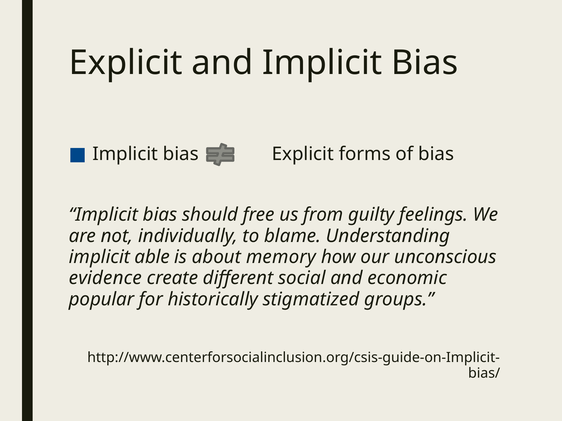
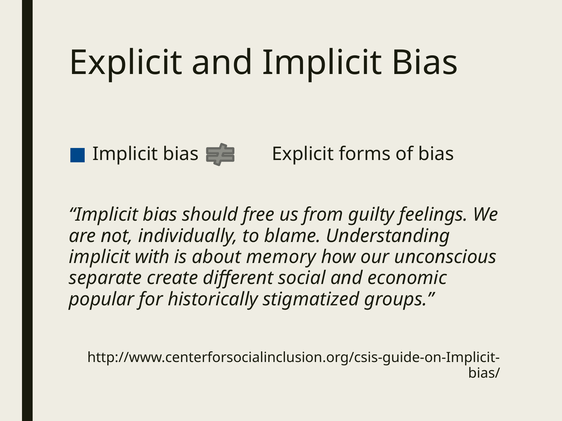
able: able -> with (152, 257)
evidence: evidence -> separate (105, 278)
